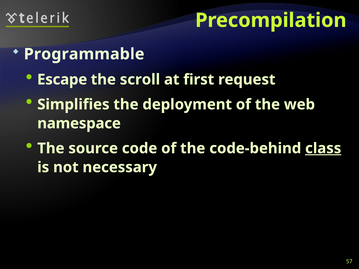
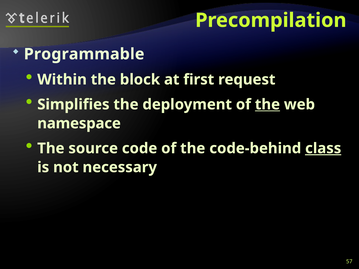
Escape: Escape -> Within (62, 80)
scroll: scroll -> block (140, 80)
the underline: none -> present (267, 105)
